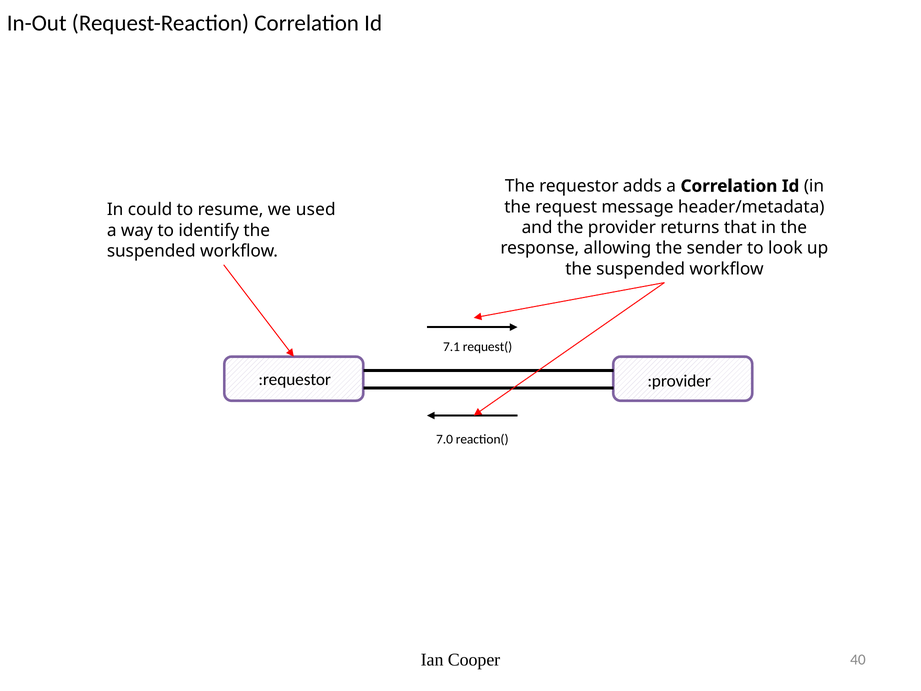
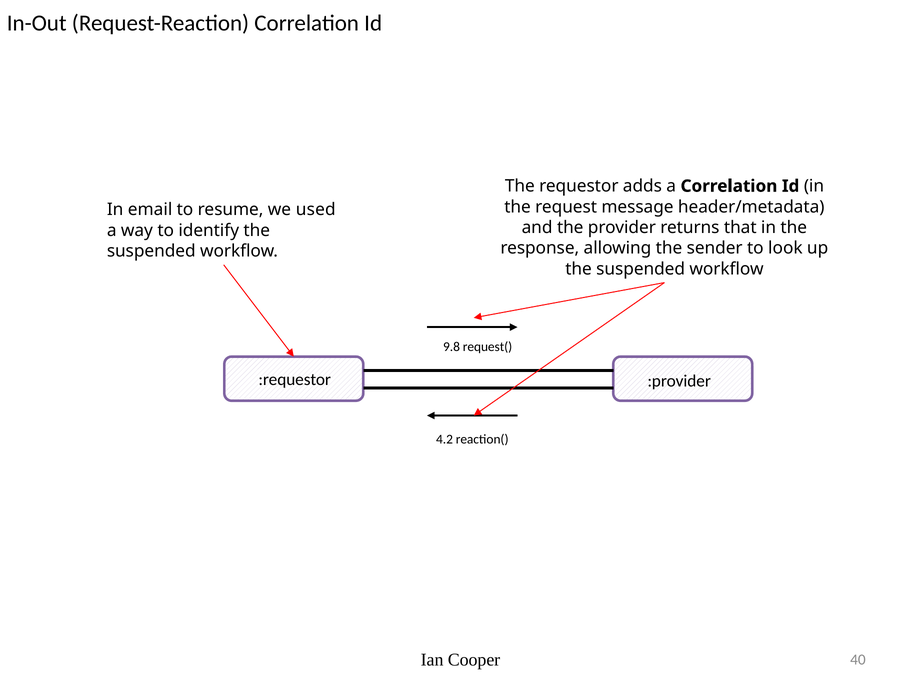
could: could -> email (150, 210)
7.1: 7.1 -> 9.8 (452, 347)
7.0: 7.0 -> 4.2 (444, 439)
